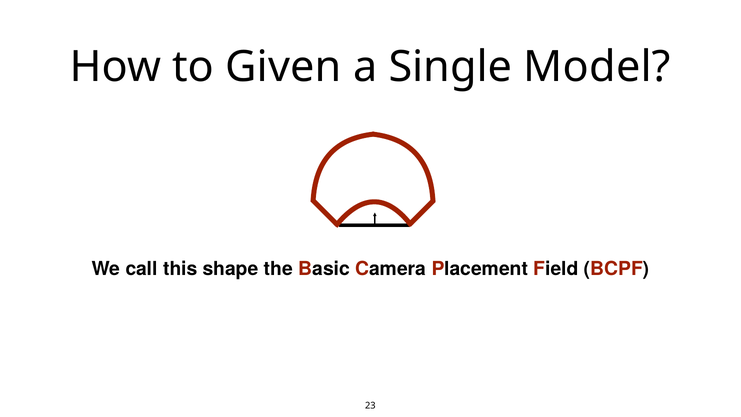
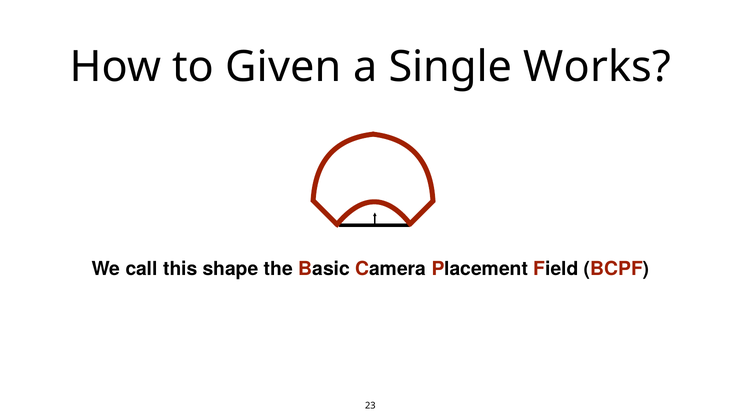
Model: Model -> Works (597, 67)
